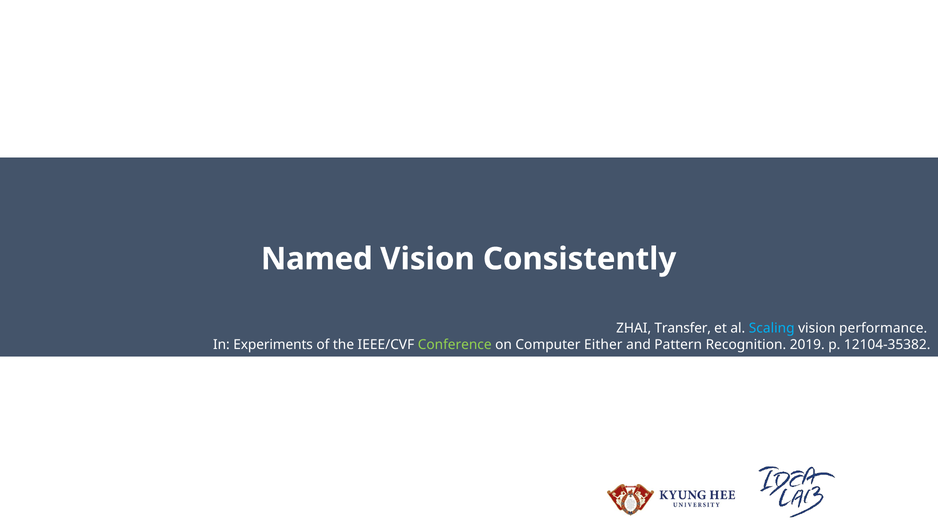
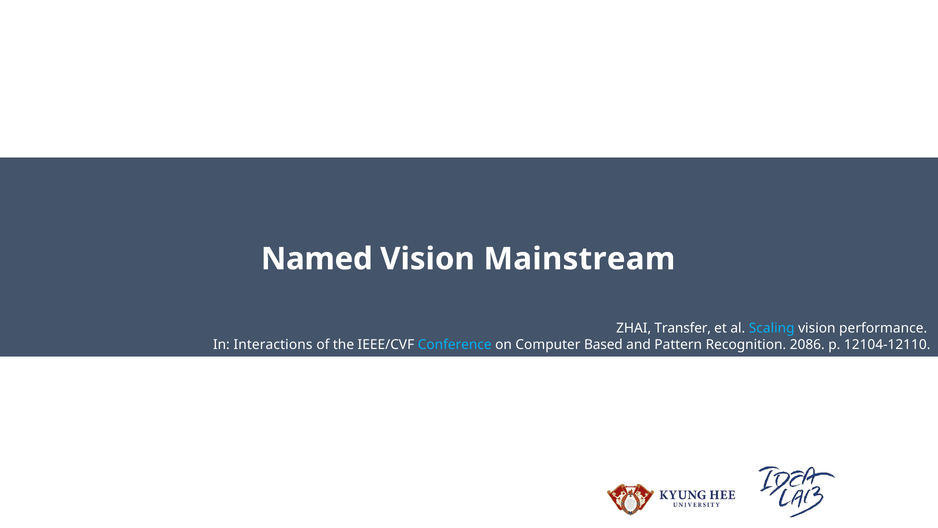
Consistently: Consistently -> Mainstream (579, 259)
Experiments: Experiments -> Interactions (273, 345)
Conference colour: light green -> light blue (455, 345)
Either: Either -> Based (603, 345)
2019: 2019 -> 2086 (807, 345)
12104-35382: 12104-35382 -> 12104-12110 (887, 345)
